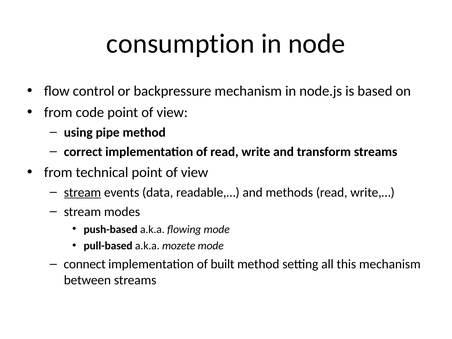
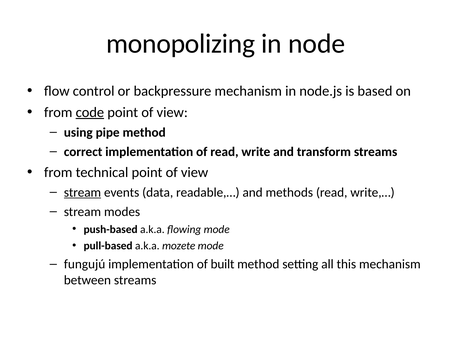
consumption: consumption -> monopolizing (181, 44)
code underline: none -> present (90, 112)
connect: connect -> fungujú (85, 264)
